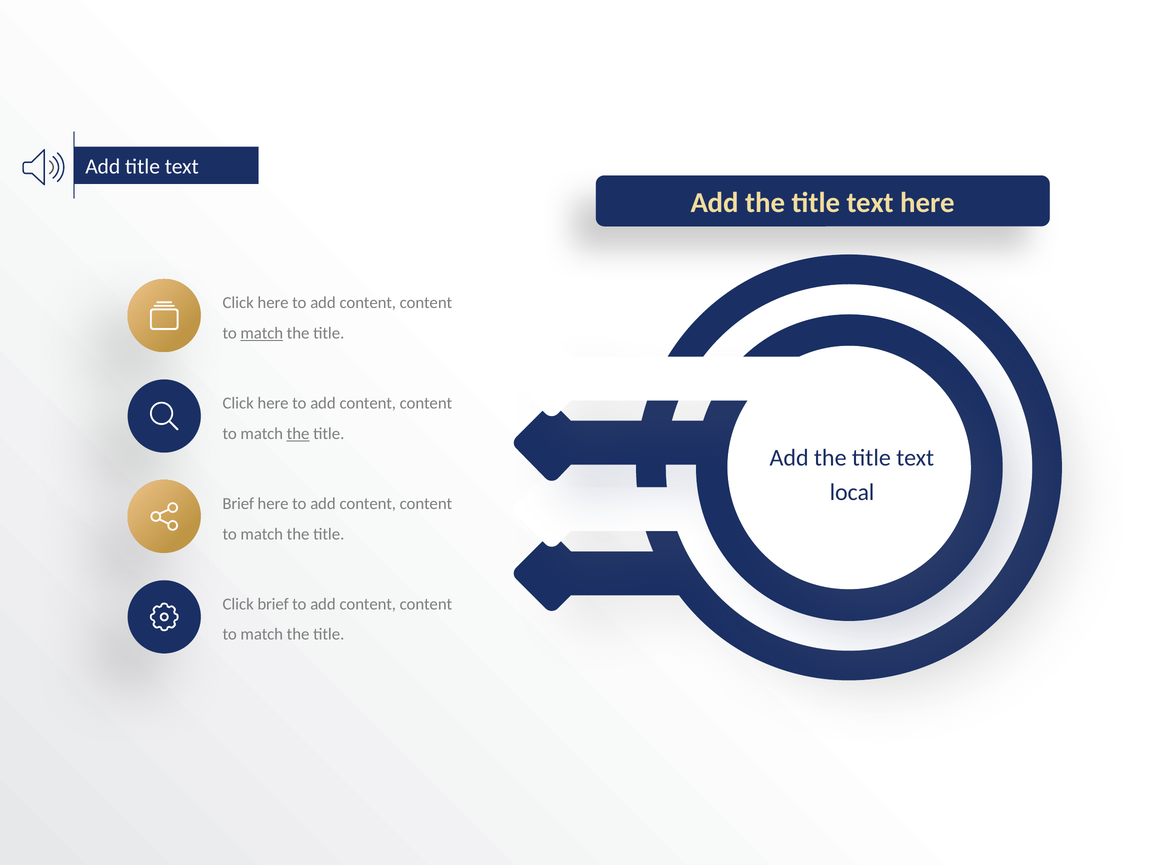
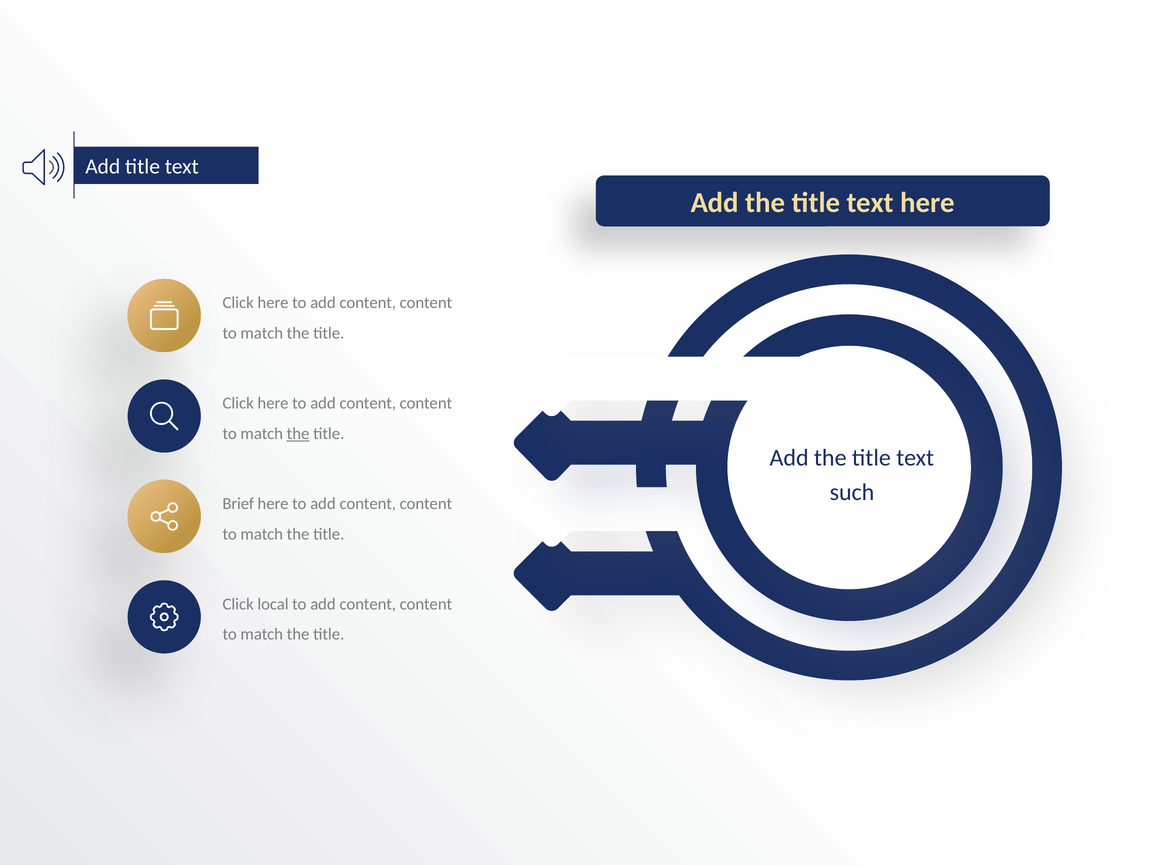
match underline: present -> none (262, 333)
local: local -> such (852, 493)
Click brief: brief -> local (273, 605)
